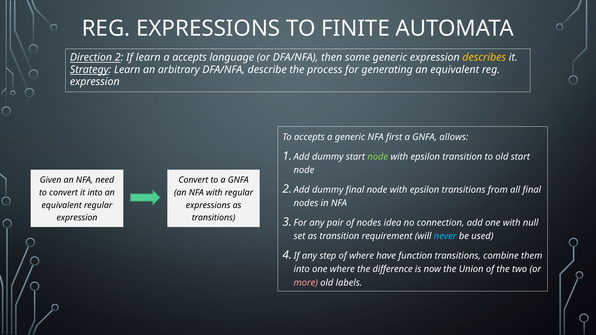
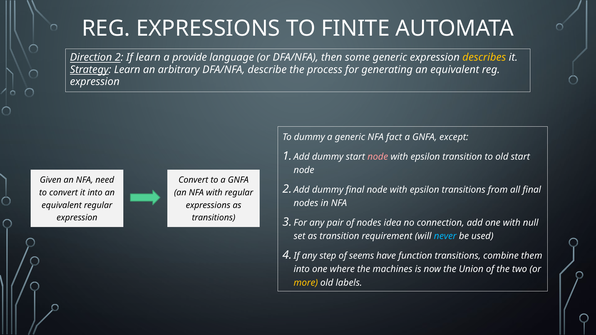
a accepts: accepts -> provide (190, 58)
To accepts: accepts -> dummy (309, 137)
first: first -> fact (394, 137)
allows: allows -> except (454, 137)
node colour: light green -> pink (378, 157)
of where: where -> seems (362, 256)
difference: difference -> machines (393, 269)
more colour: pink -> yellow (306, 283)
